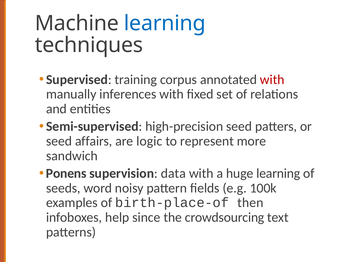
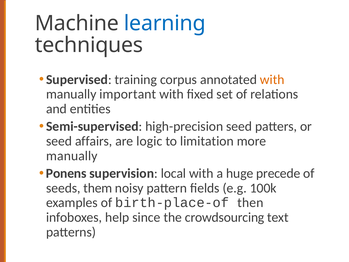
with colour: red -> orange (272, 79)
inferences: inferences -> important (128, 94)
represent: represent -> limitation (207, 141)
sandwich: sandwich -> manually (72, 156)
data: data -> local (173, 173)
huge learning: learning -> precede (278, 173)
word: word -> them (98, 188)
